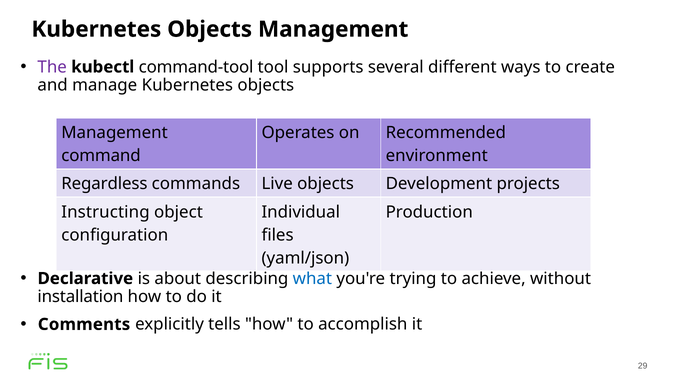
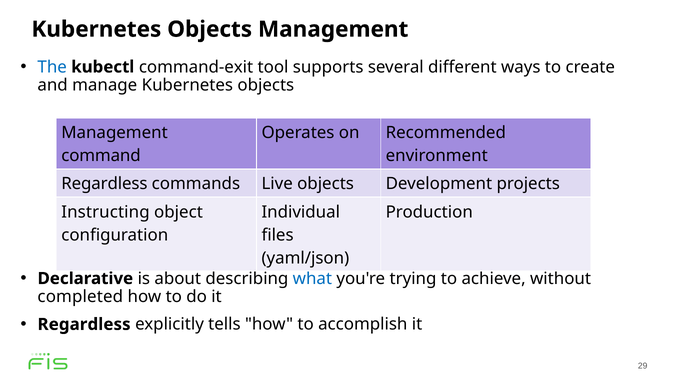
The colour: purple -> blue (52, 67)
command-tool: command-tool -> command-exit (196, 67)
installation: installation -> completed (80, 297)
Comments: Comments -> Regardless (84, 325)
